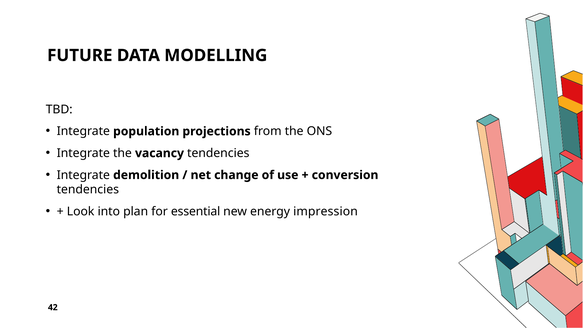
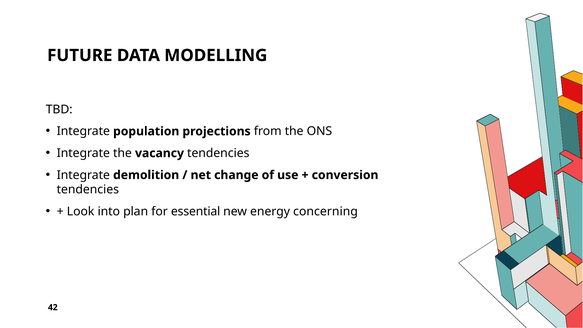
impression: impression -> concerning (325, 211)
